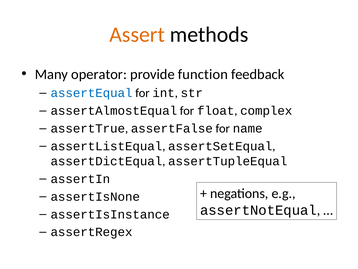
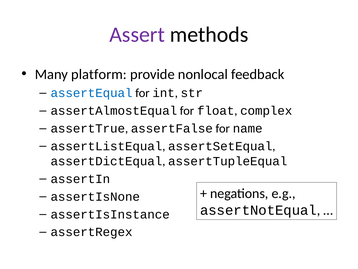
Assert colour: orange -> purple (137, 35)
operator: operator -> platform (99, 74)
function: function -> nonlocal (203, 74)
